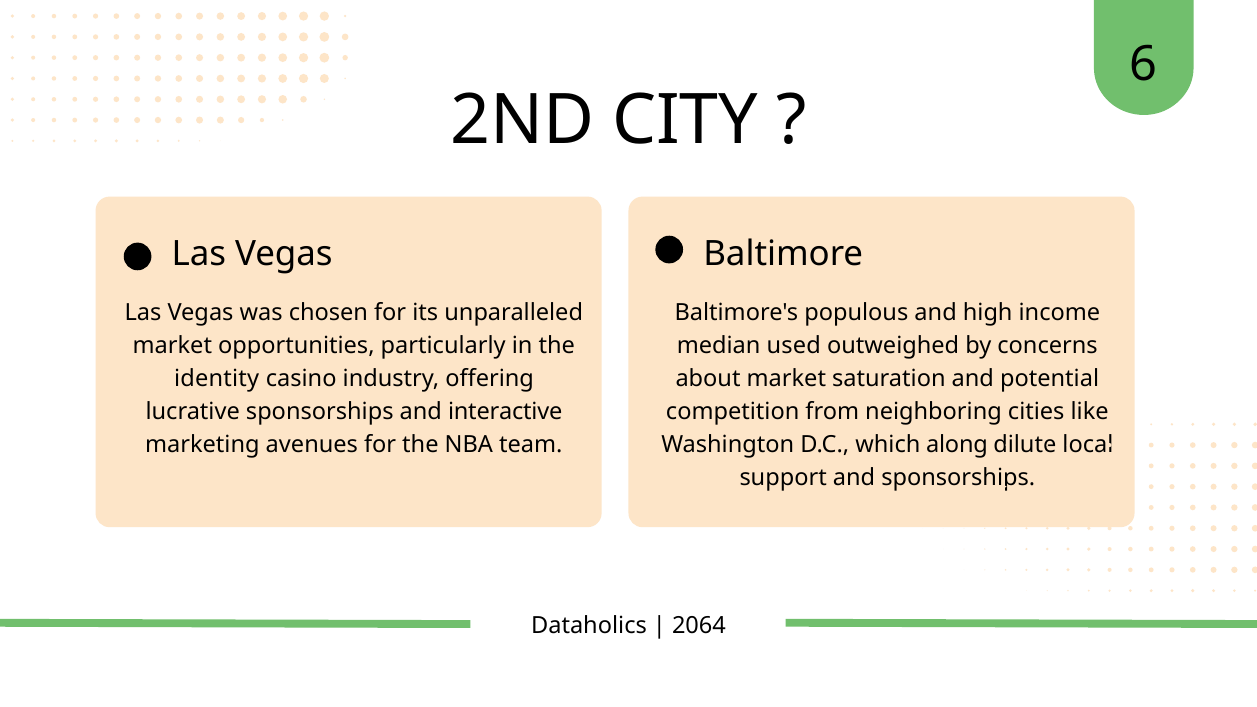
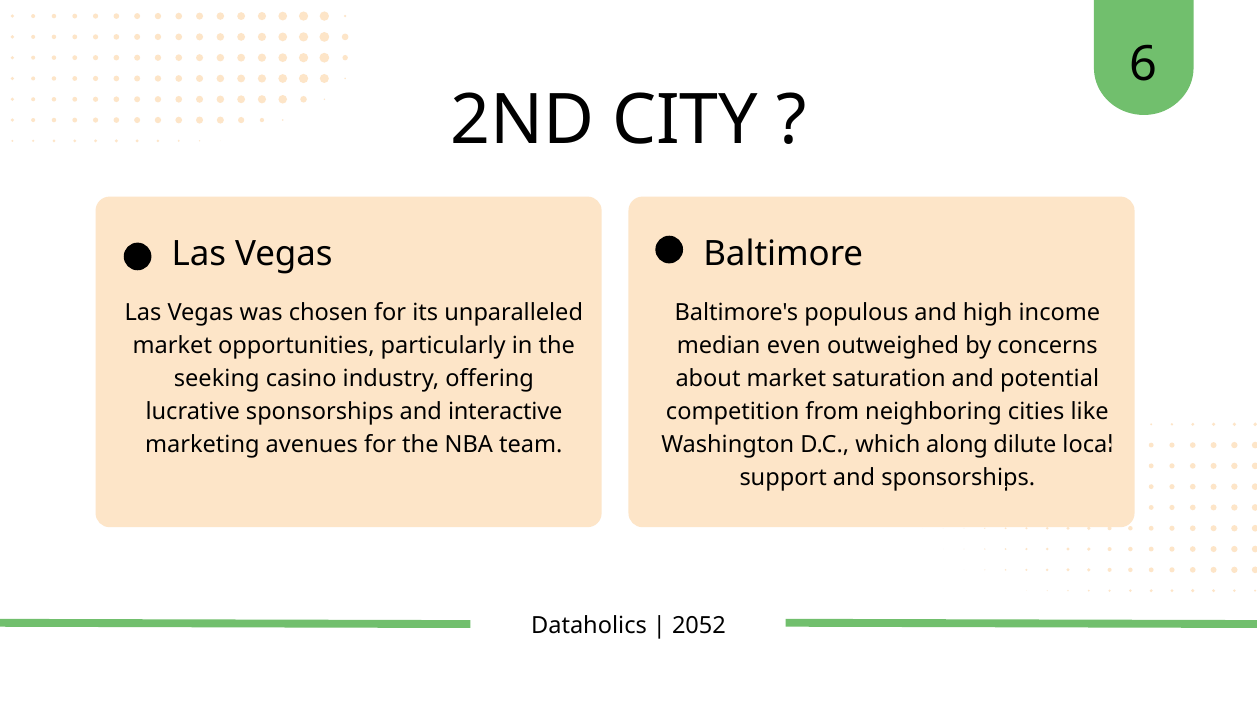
used: used -> even (794, 346)
identity: identity -> seeking (217, 379)
2064: 2064 -> 2052 (699, 625)
